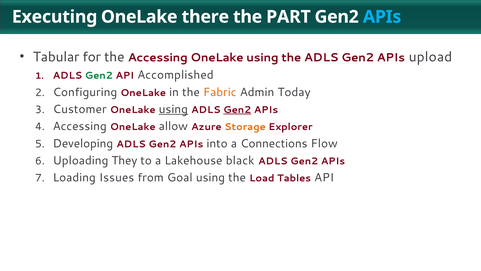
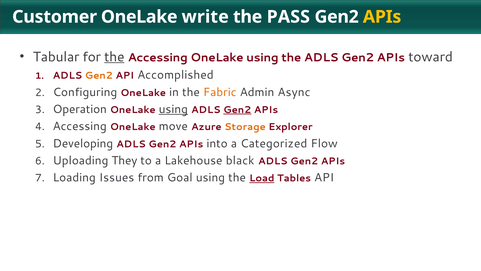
Executing: Executing -> Customer (55, 17)
there: there -> write (205, 17)
PART: PART -> PASS (288, 17)
APIs colour: light blue -> yellow (382, 17)
the underline: none -> present (114, 57)
upload: upload -> toward (431, 57)
Gen2 colour: green -> orange (99, 75)
Today: Today -> Async (294, 92)
Customer: Customer -> Operation (80, 109)
allow: allow -> move (173, 126)
Connections: Connections -> Categorized (274, 143)
Load underline: none -> present (262, 178)
